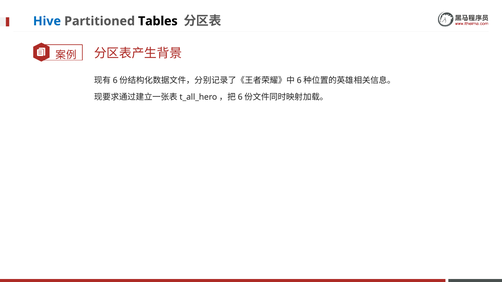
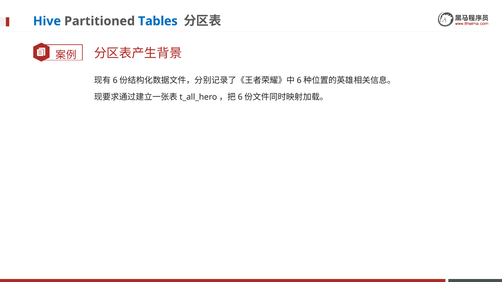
Tables colour: black -> blue (158, 21)
